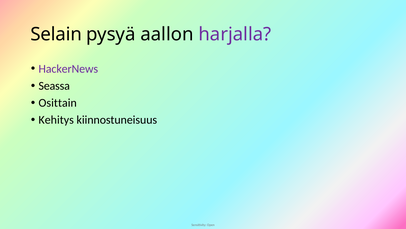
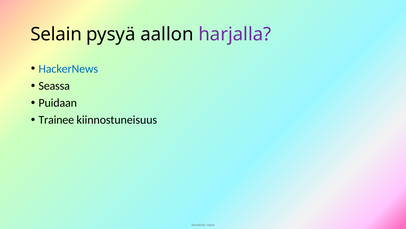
HackerNews colour: purple -> blue (68, 69)
Osittain: Osittain -> Puidaan (58, 103)
Kehitys: Kehitys -> Trainee (56, 120)
